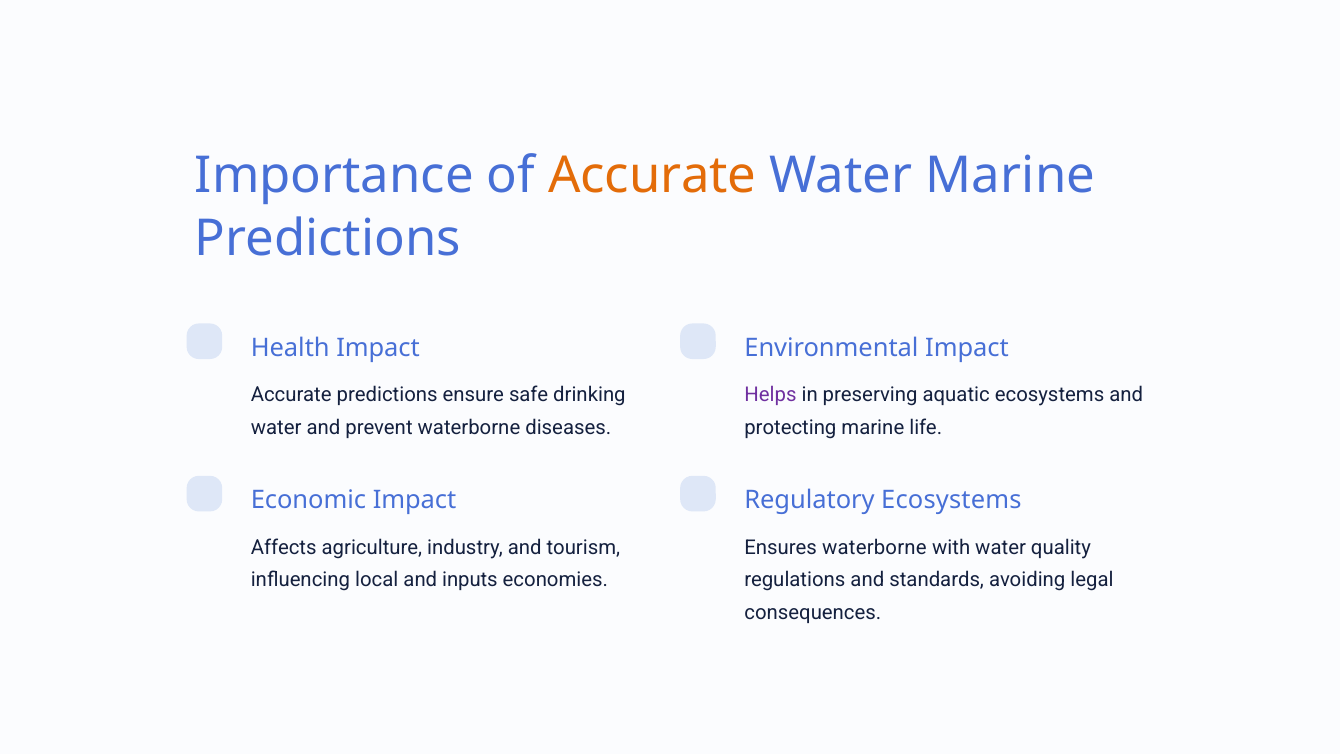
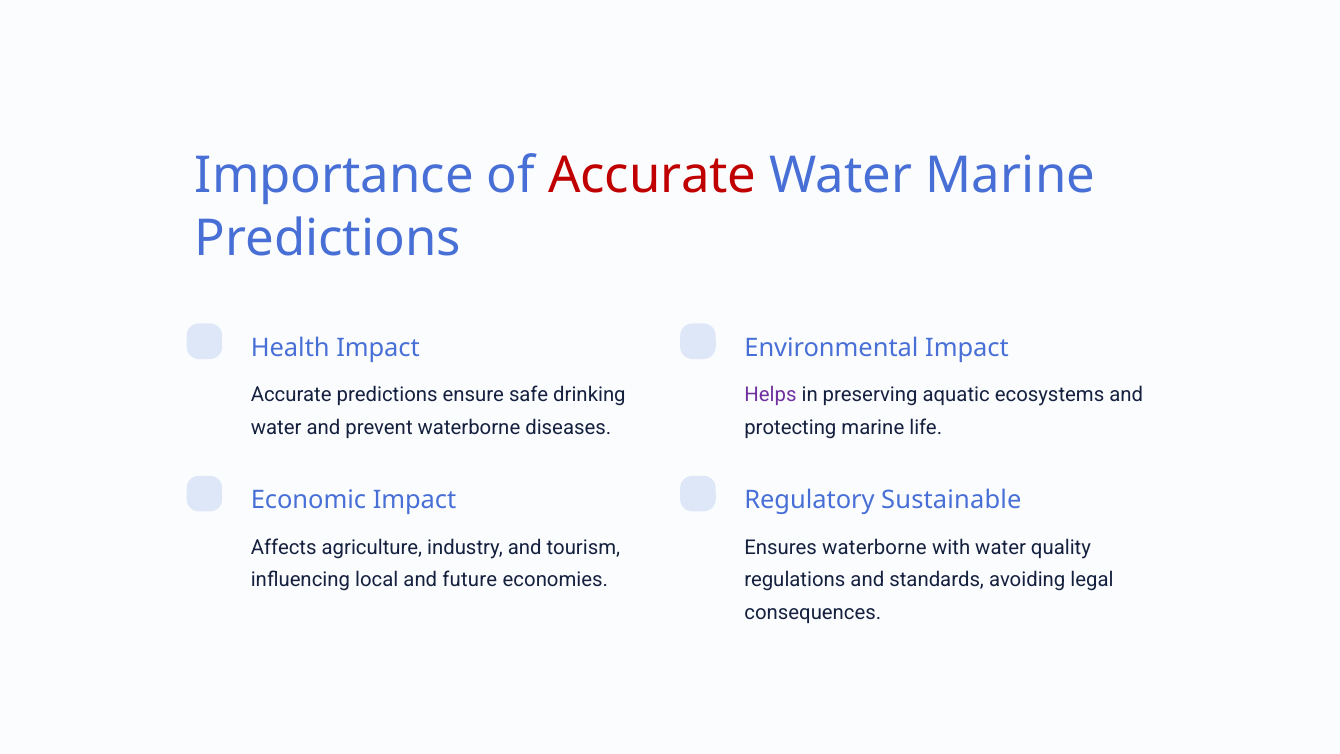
Accurate colour: orange -> red (652, 175)
Regulatory Ecosystems: Ecosystems -> Sustainable (951, 500)
inputs: inputs -> future (470, 580)
